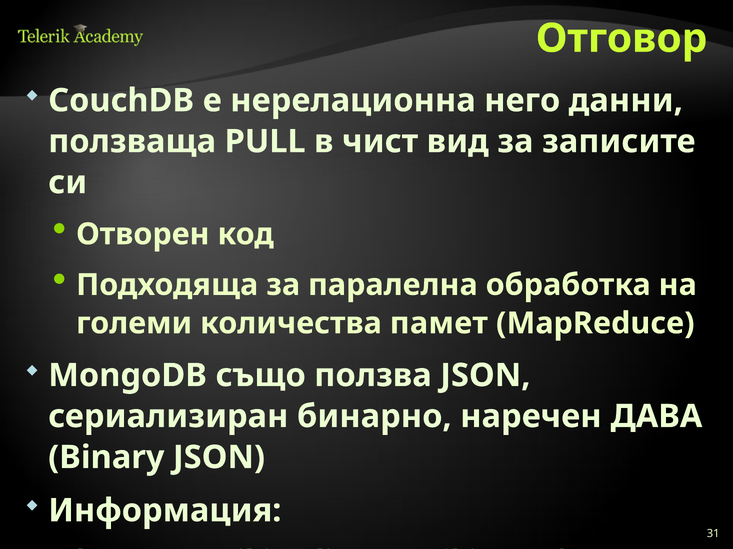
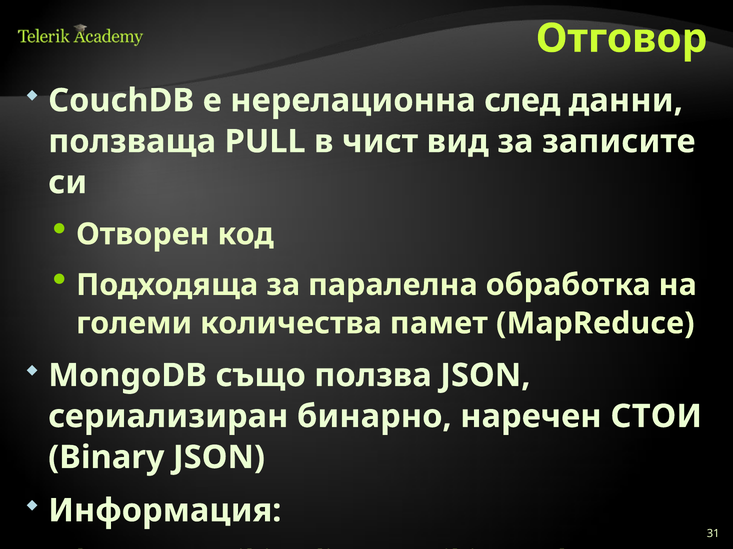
него: него -> след (522, 101)
ДАВА: ДАВА -> СТОИ (656, 417)
